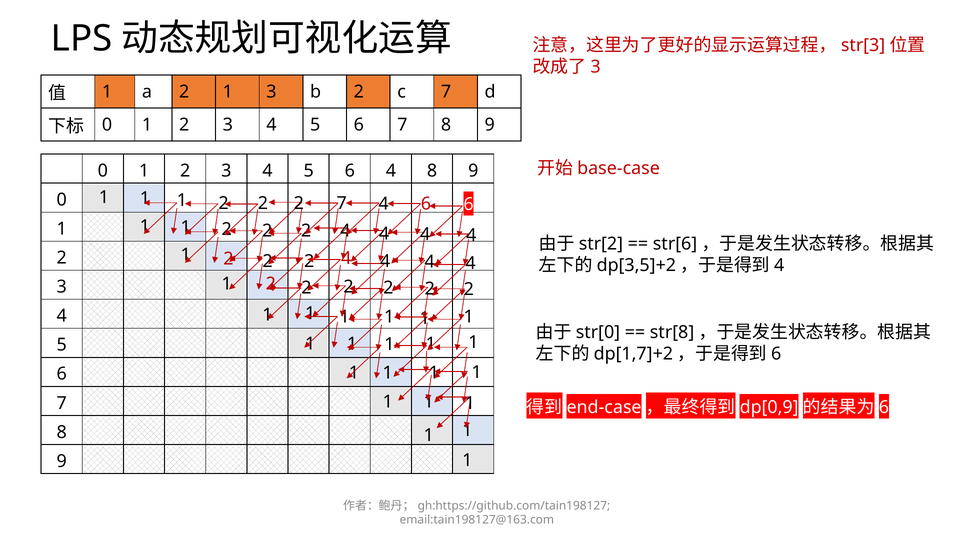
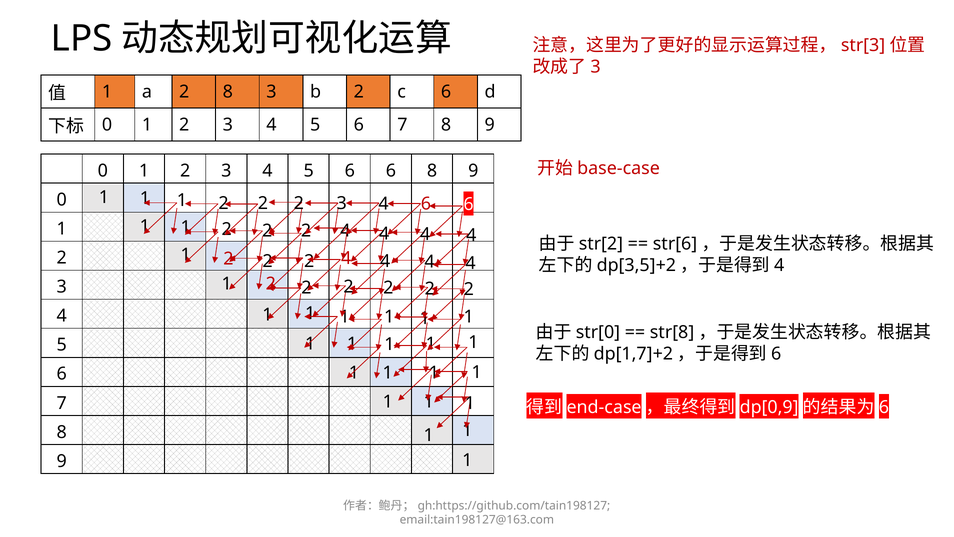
a 2 1: 1 -> 8 (228, 92)
c 7: 7 -> 6 (446, 92)
5 6 4: 4 -> 6 (391, 171)
2 2 7: 7 -> 3 (342, 203)
